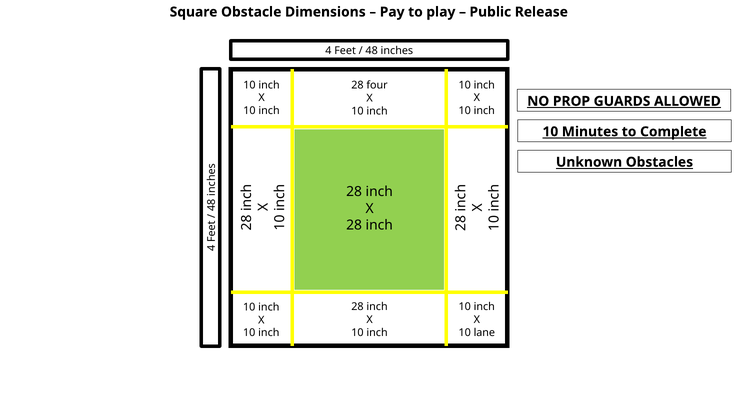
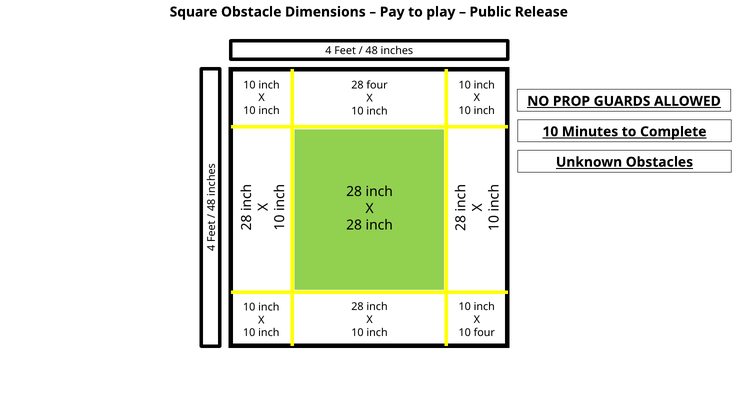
10 lane: lane -> four (484, 333)
